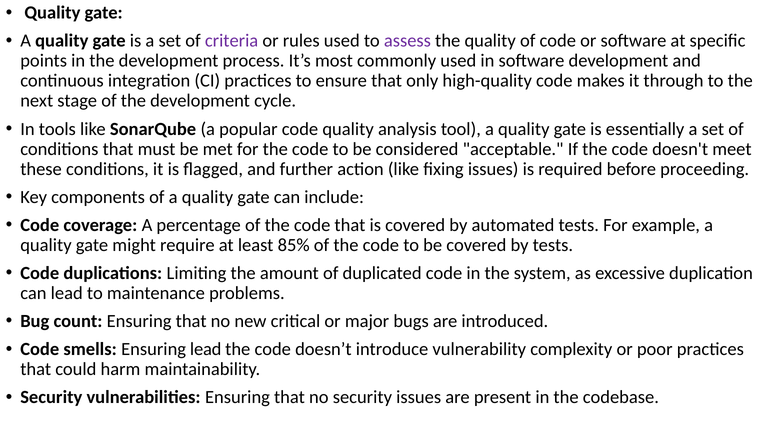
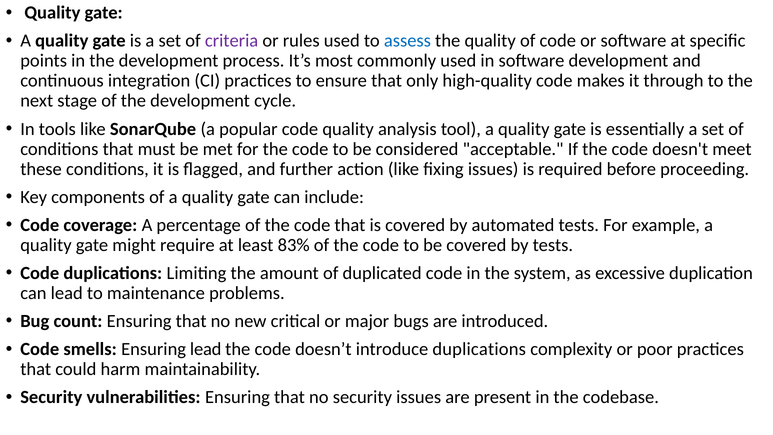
assess colour: purple -> blue (407, 41)
85%: 85% -> 83% (294, 245)
introduce vulnerability: vulnerability -> duplications (479, 349)
